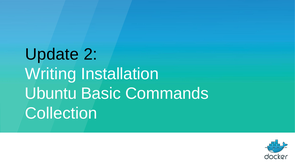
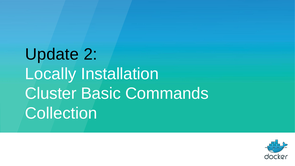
Writing: Writing -> Locally (51, 74)
Ubuntu: Ubuntu -> Cluster (51, 94)
